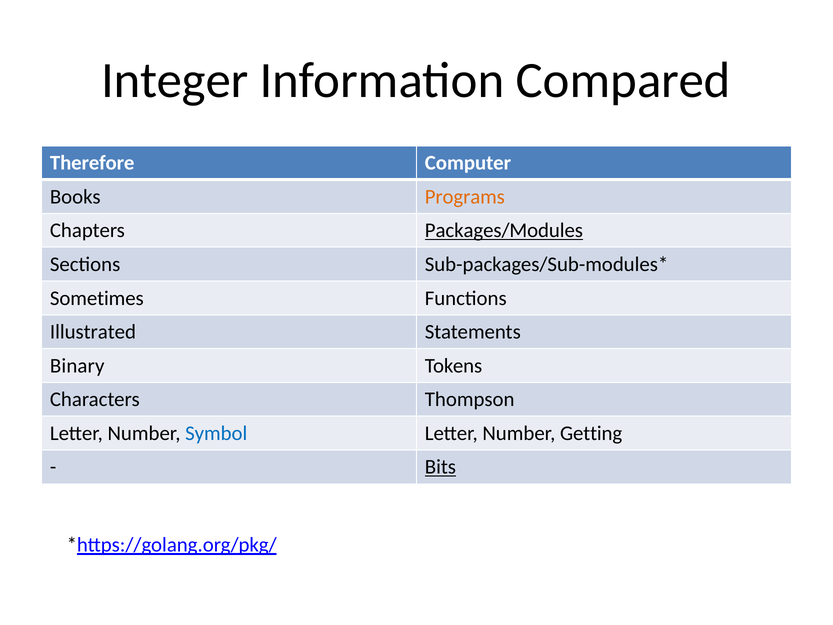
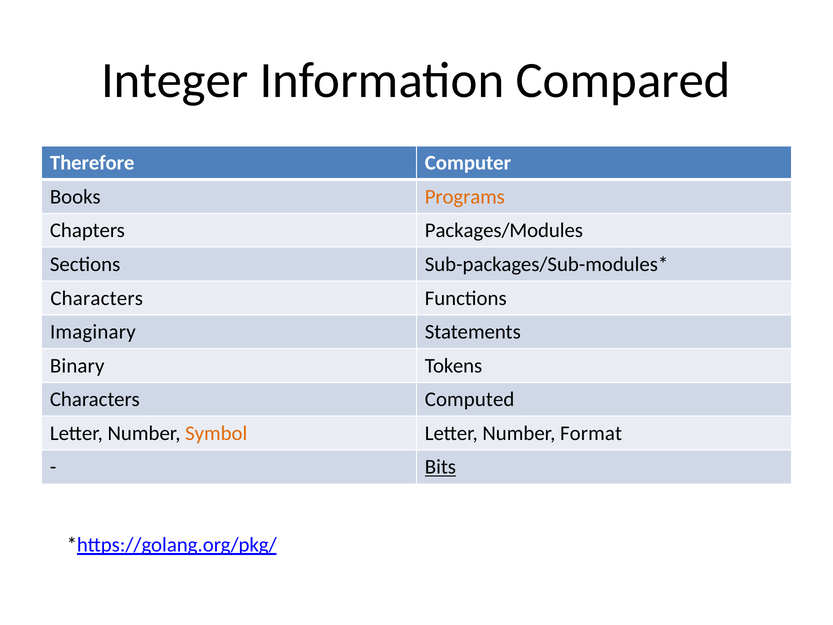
Packages/Modules underline: present -> none (504, 230)
Sometimes: Sometimes -> Characters (97, 298)
Illustrated: Illustrated -> Imaginary (93, 332)
Thompson: Thompson -> Computed (470, 399)
Symbol colour: blue -> orange (216, 433)
Getting: Getting -> Format (591, 433)
